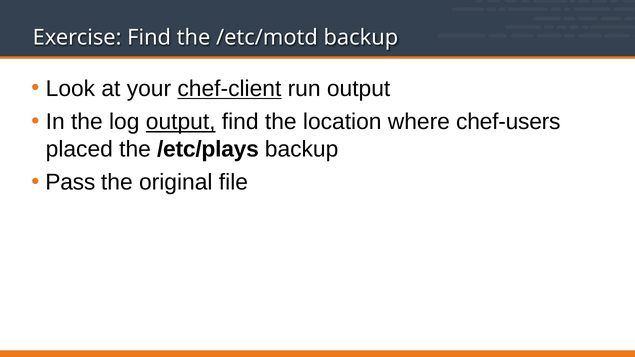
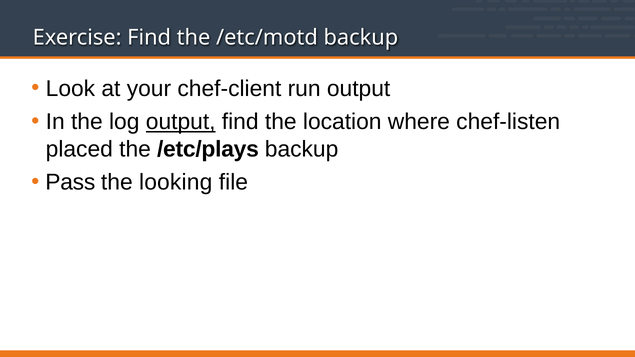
chef-client underline: present -> none (229, 89)
chef-users: chef-users -> chef-listen (508, 122)
original: original -> looking (176, 182)
